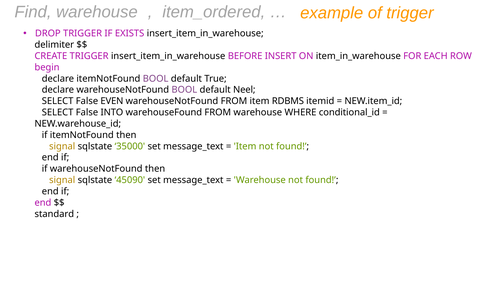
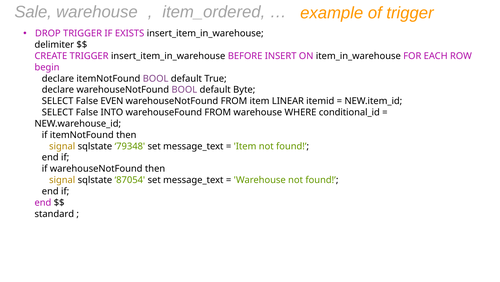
Find: Find -> Sale (33, 12)
Neel: Neel -> Byte (244, 90)
RDBMS: RDBMS -> LINEAR (288, 101)
35000: 35000 -> 79348 (130, 146)
45090: 45090 -> 87054 (130, 180)
